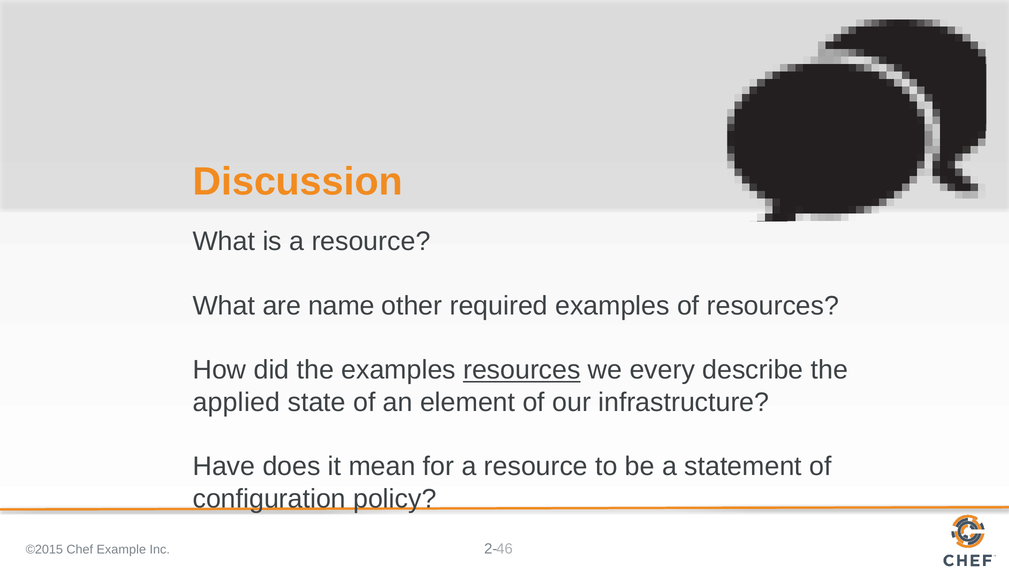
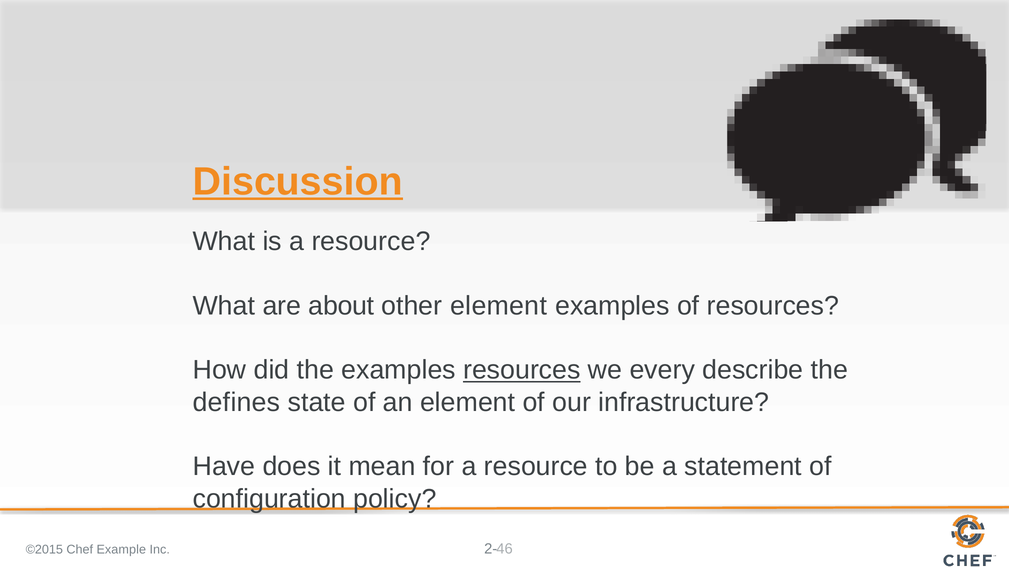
Discussion underline: none -> present (298, 182)
name: name -> about (341, 305)
other required: required -> element (499, 305)
applied: applied -> defines (236, 402)
